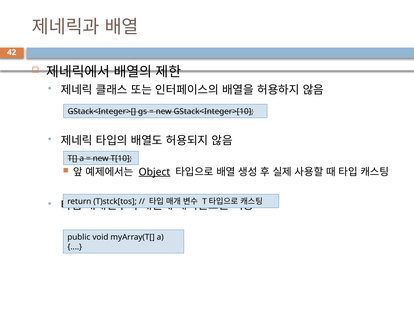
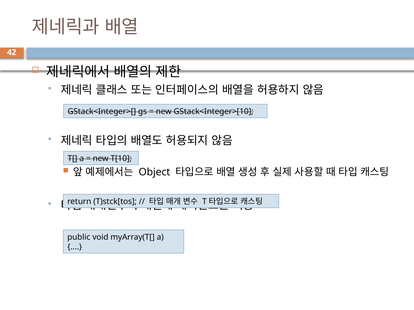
Object underline: present -> none (154, 172)
